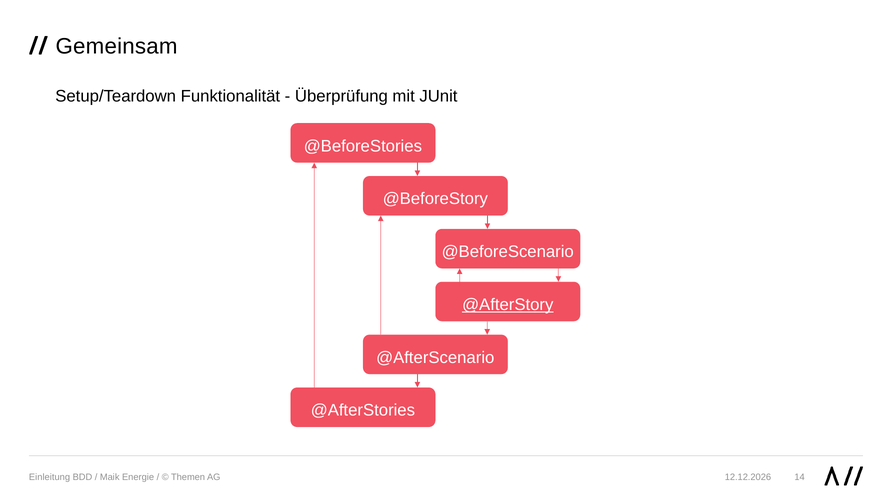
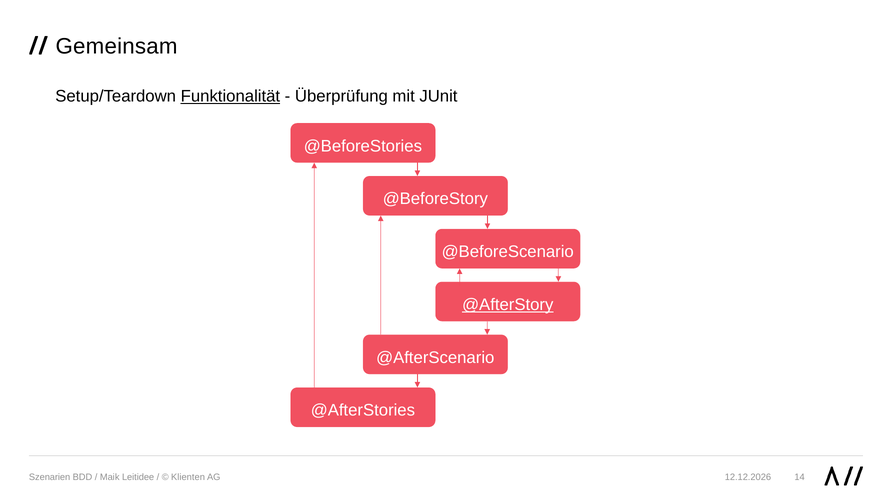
Funktionalität underline: none -> present (230, 96)
Einleitung: Einleitung -> Szenarien (50, 477)
Energie: Energie -> Leitidee (138, 477)
Themen: Themen -> Klienten (188, 477)
